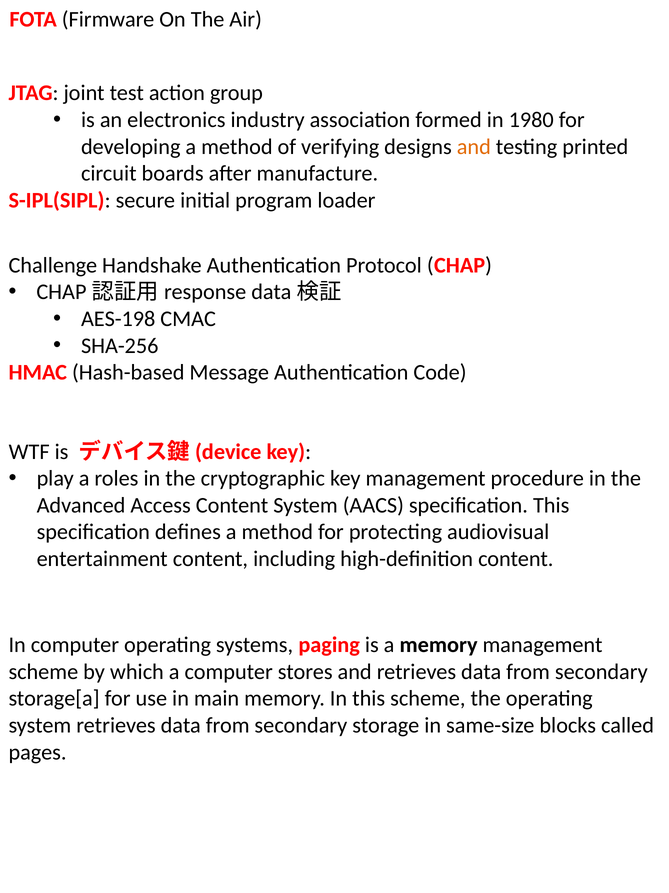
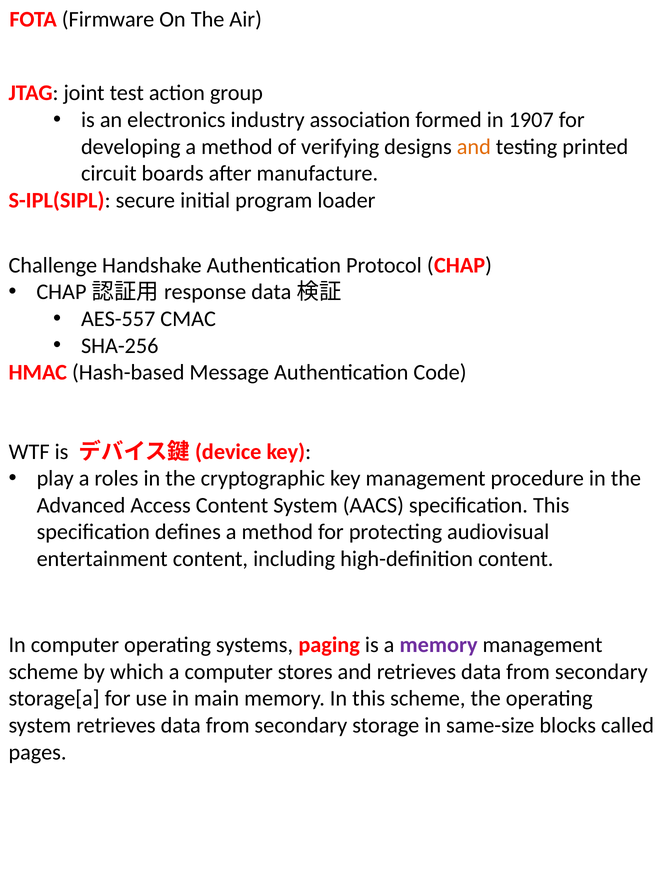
1980: 1980 -> 1907 (531, 120)
AES-198: AES-198 -> AES-557 (118, 319)
memory colour: black -> purple (439, 644)
